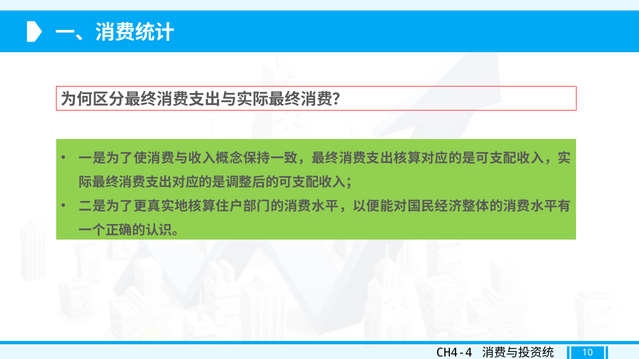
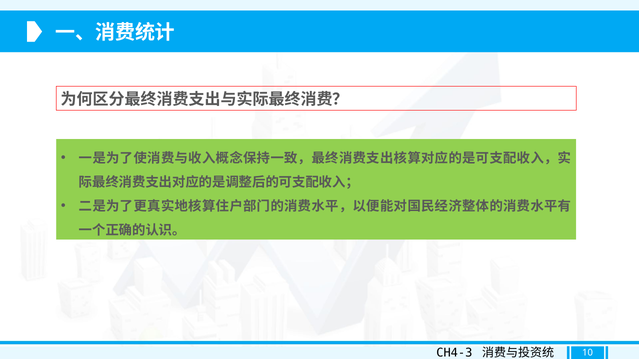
CH4-4: CH4-4 -> CH4-3 (454, 353)
